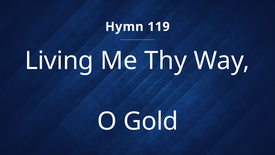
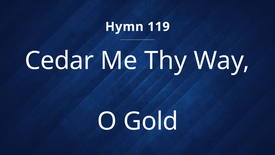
Living: Living -> Cedar (59, 61)
